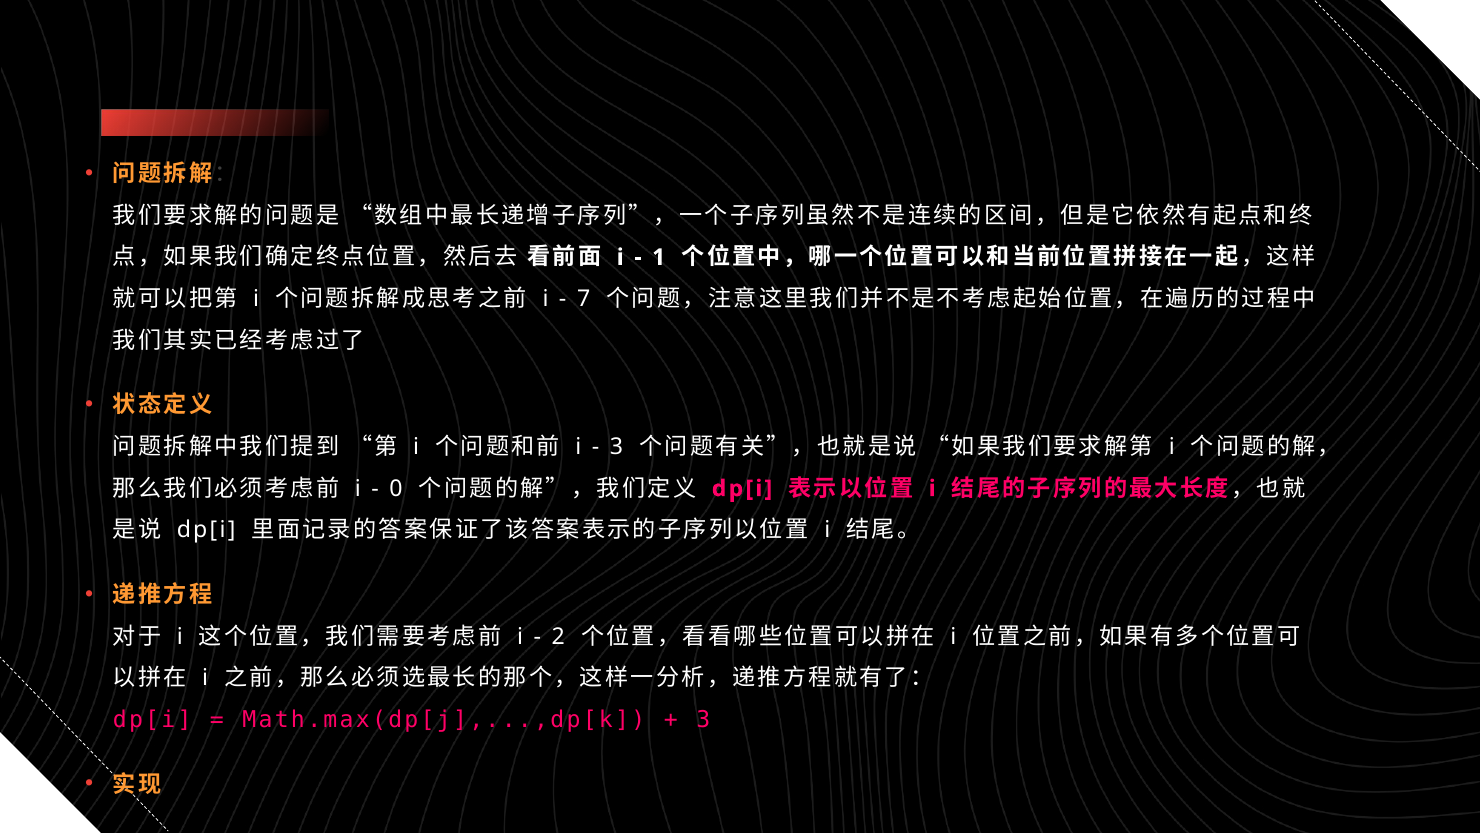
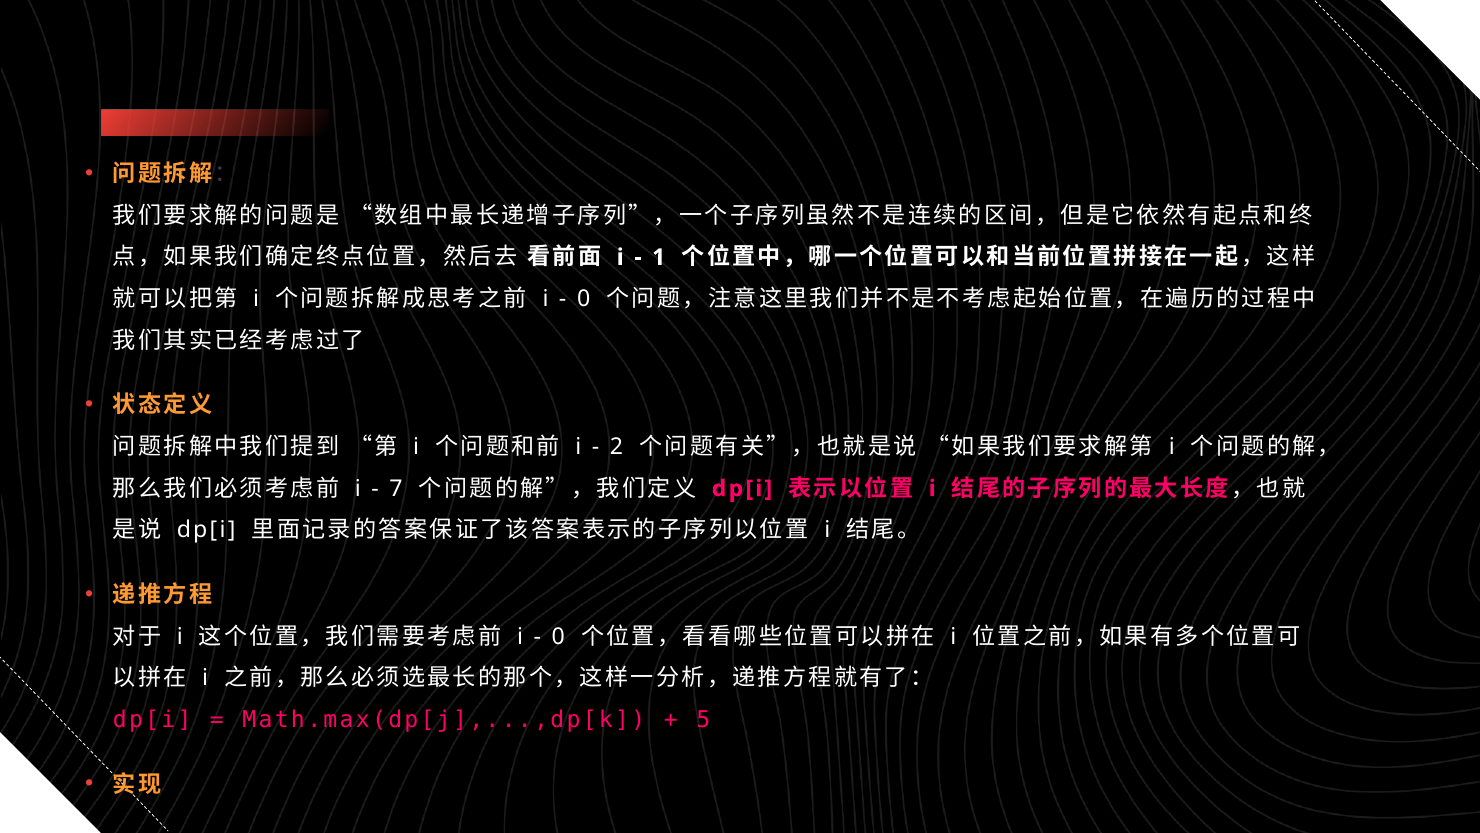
7: 7 -> 0 (584, 299)
3: 3 -> 2 (617, 447)
0: 0 -> 7 (396, 488)
2: 2 -> 0 (558, 636)
3: 3 -> 5 (703, 719)
